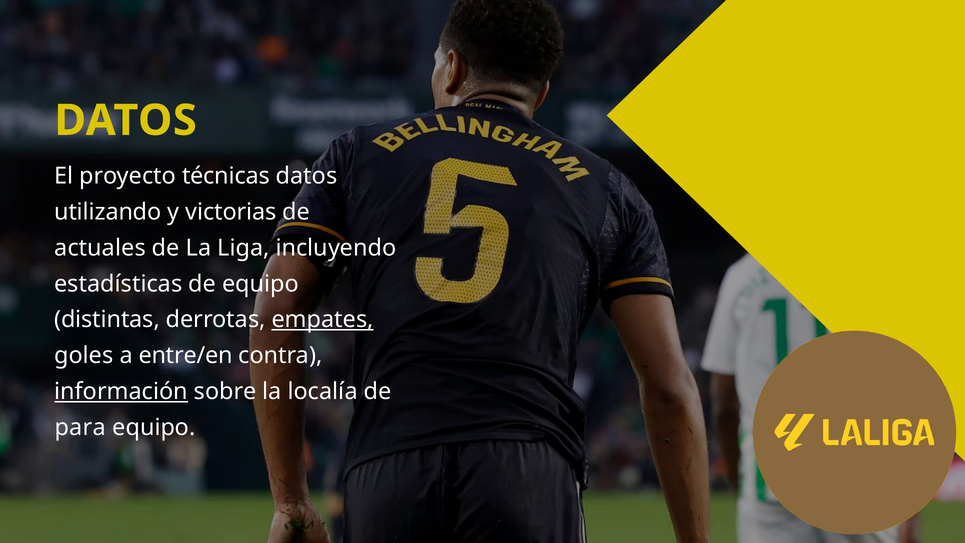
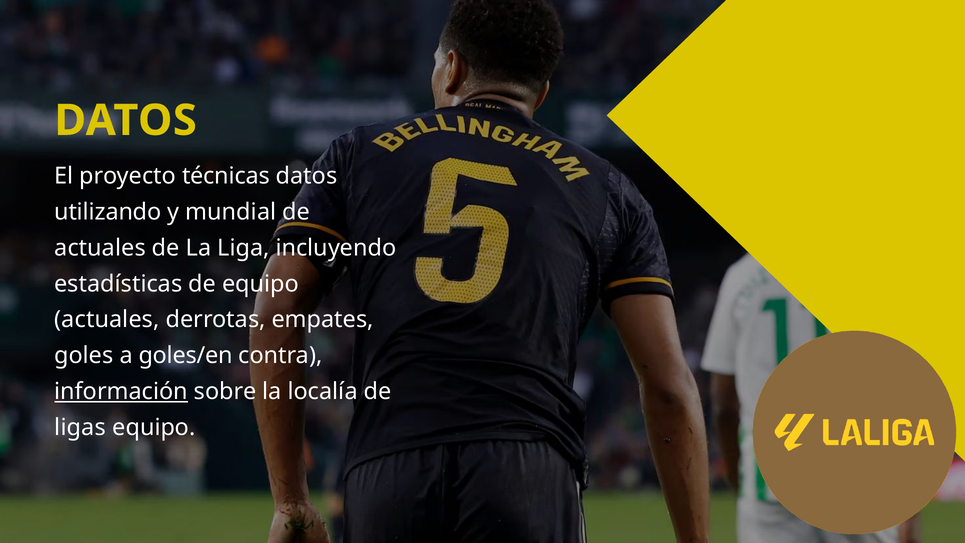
victorias: victorias -> mundial (231, 212)
distintas: distintas -> actuales (107, 320)
empates underline: present -> none (323, 320)
entre/en: entre/en -> goles/en (186, 356)
para: para -> ligas (80, 427)
